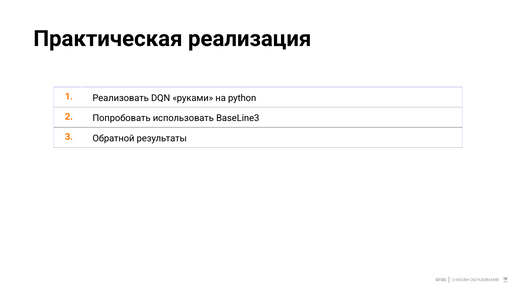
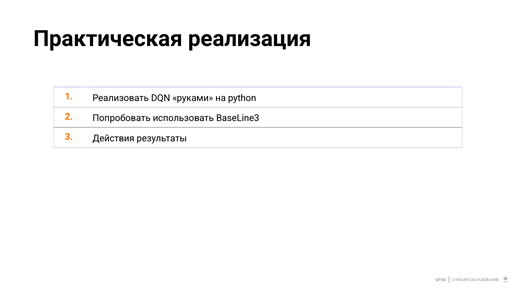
Обратной: Обратной -> Действия (113, 138)
